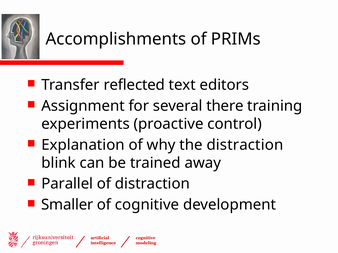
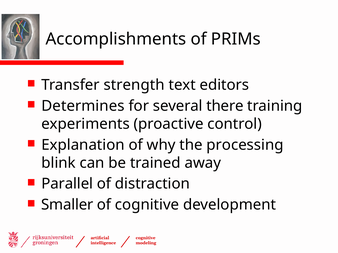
reflected: reflected -> strength (134, 85)
Assignment: Assignment -> Determines (83, 106)
the distraction: distraction -> processing (245, 145)
